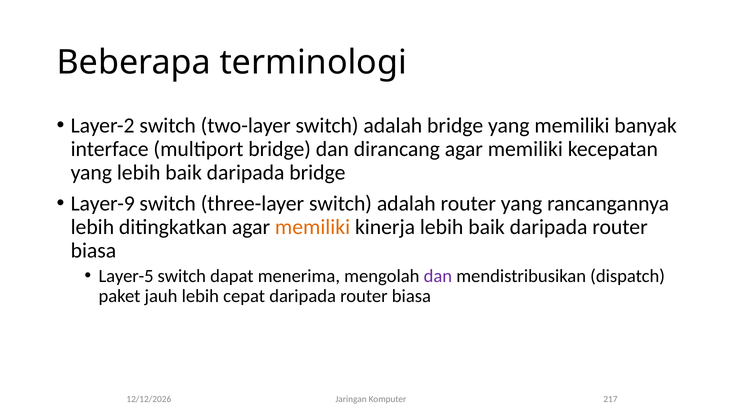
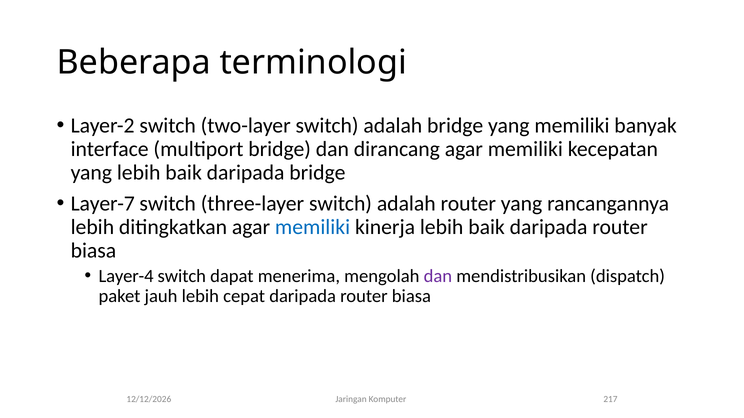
Layer-9: Layer-9 -> Layer-7 (103, 204)
memiliki colour: orange -> blue (313, 227)
Layer-5: Layer-5 -> Layer-4 (126, 276)
